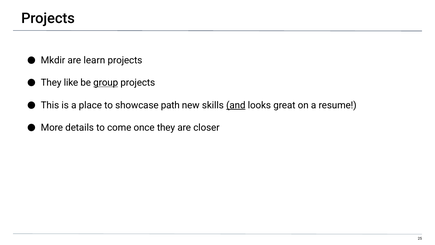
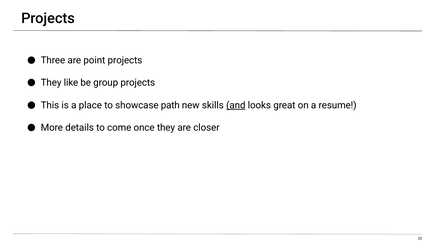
Mkdir: Mkdir -> Three (53, 60)
learn: learn -> point (94, 60)
group underline: present -> none (106, 83)
